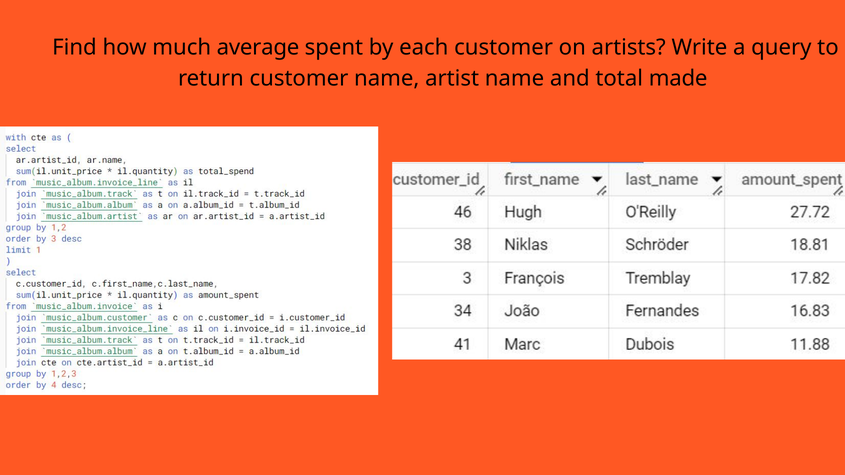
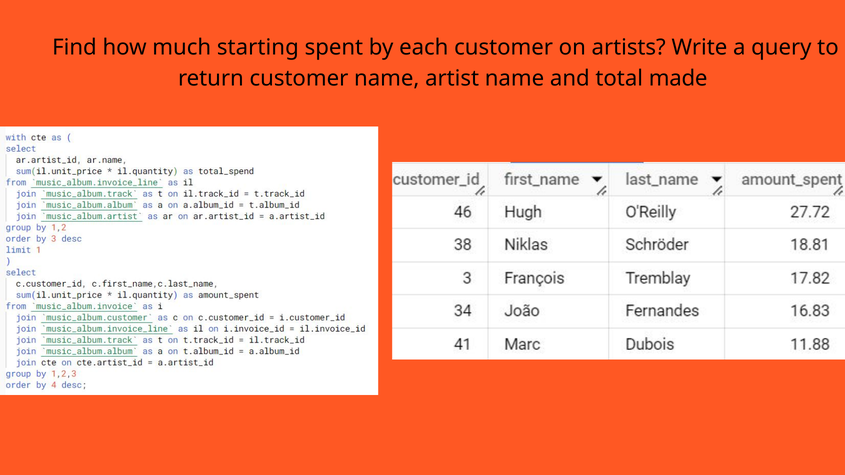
average: average -> starting (258, 47)
